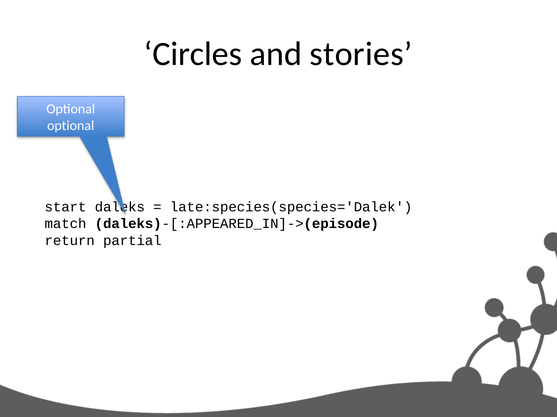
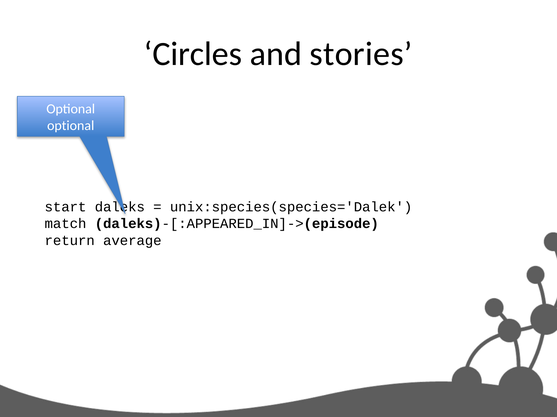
late:species(species='Dalek: late:species(species='Dalek -> unix:species(species='Dalek (291, 207)
partial: partial -> average (132, 241)
